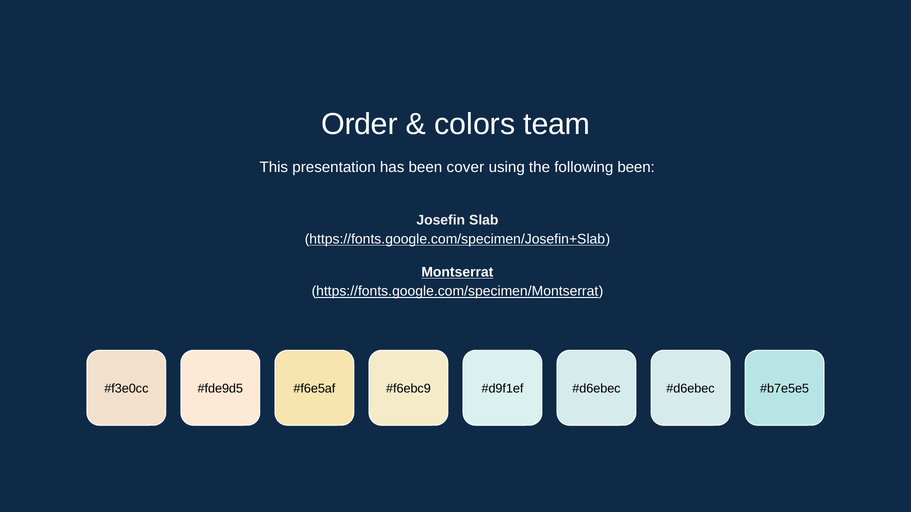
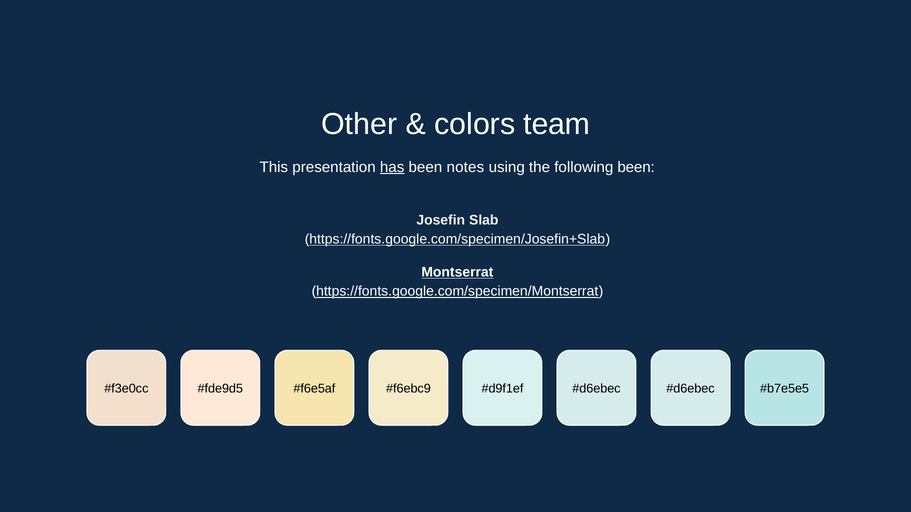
Order: Order -> Other (359, 125)
has underline: none -> present (392, 167)
cover: cover -> notes (465, 167)
